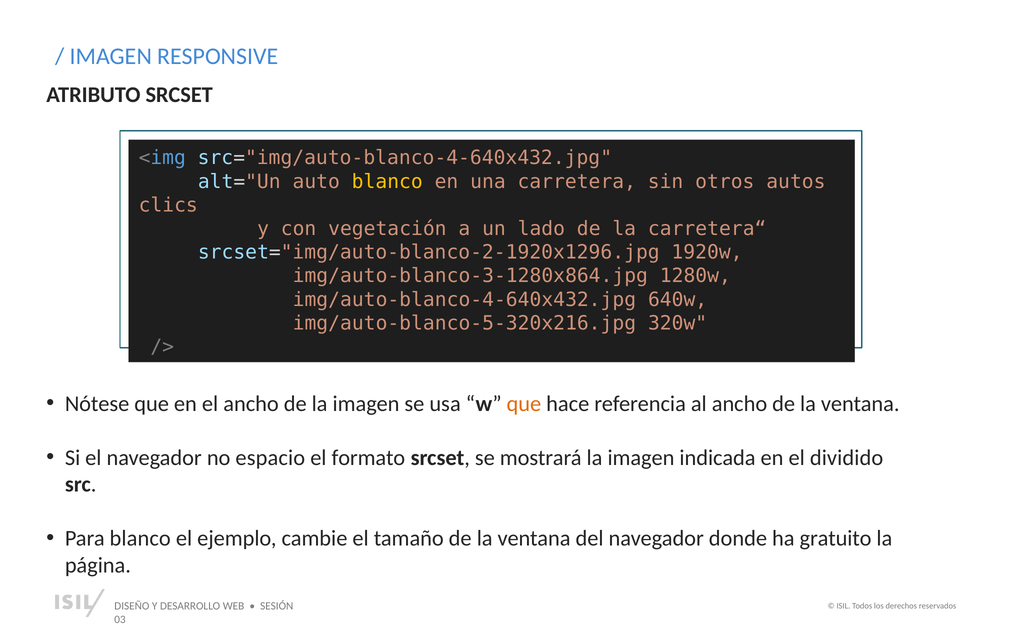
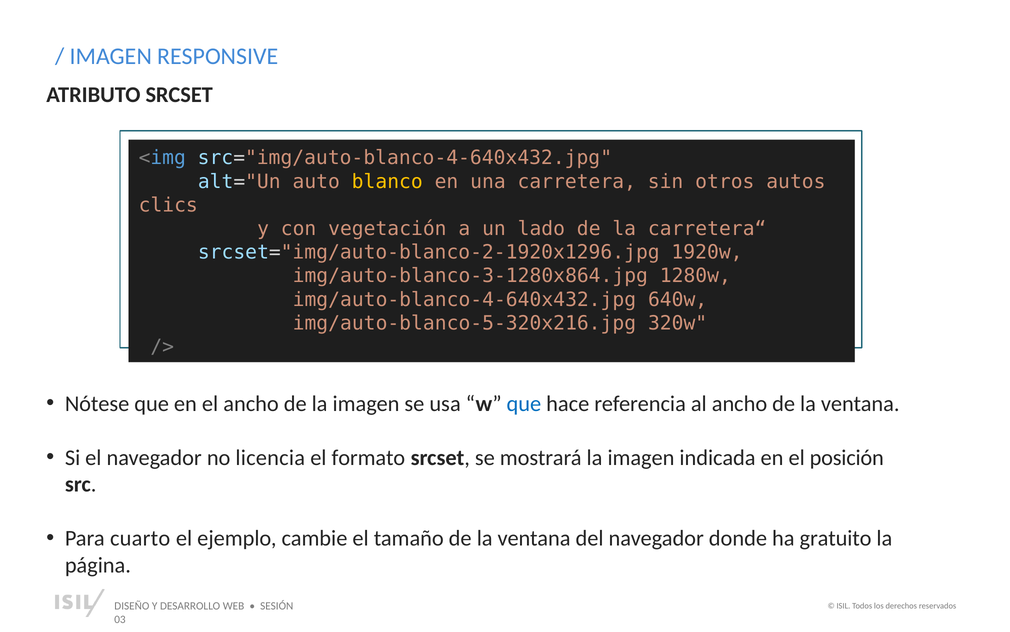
que colour: orange -> blue (524, 403)
espacio: espacio -> licencia (270, 457)
dividido: dividido -> posición (847, 457)
Para blanco: blanco -> cuarto (140, 538)
